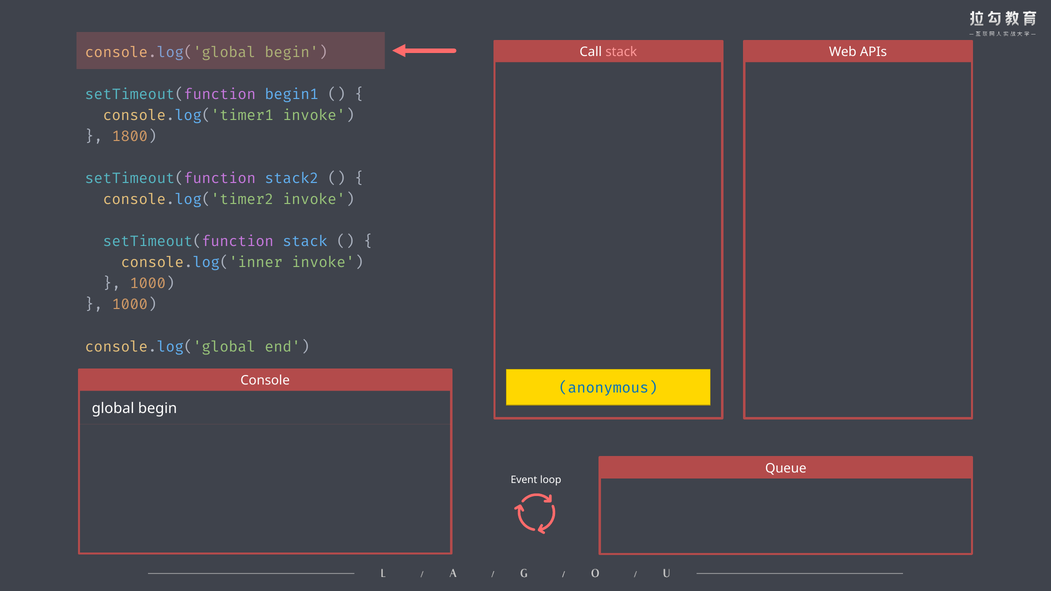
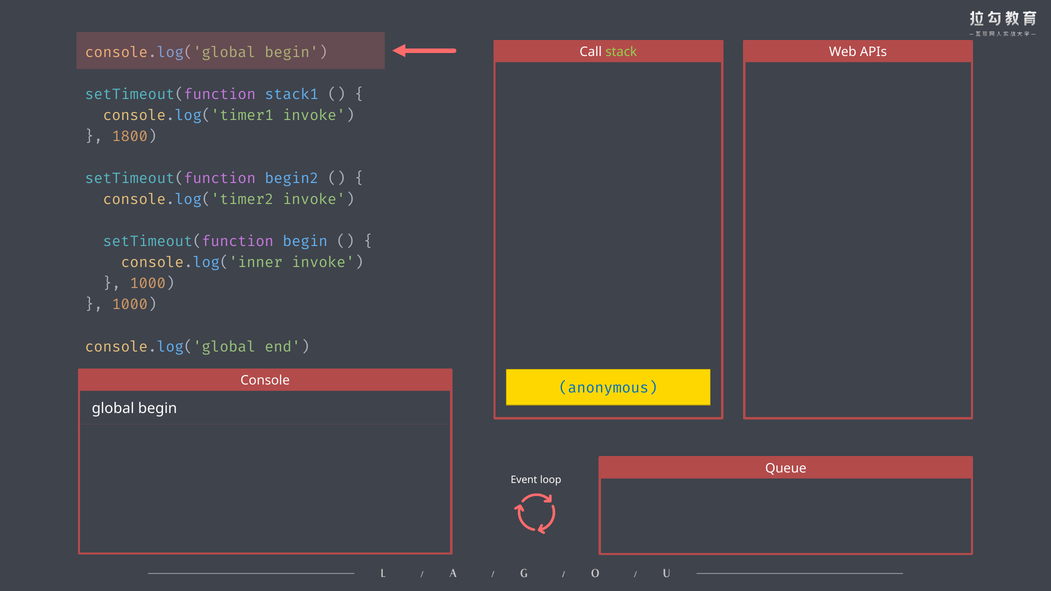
stack colour: pink -> light green (621, 52)
begin1: begin1 -> stack1 (292, 95)
stack2: stack2 -> begin2 (292, 179)
setTimeout(function stack: stack -> begin (305, 242)
